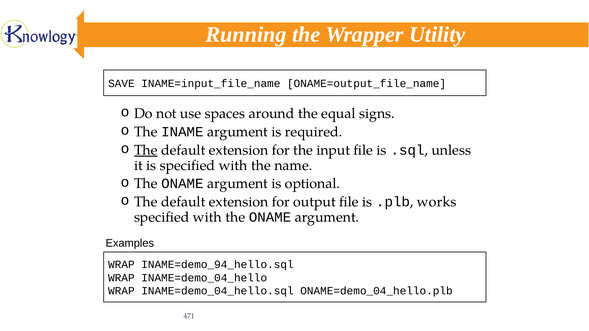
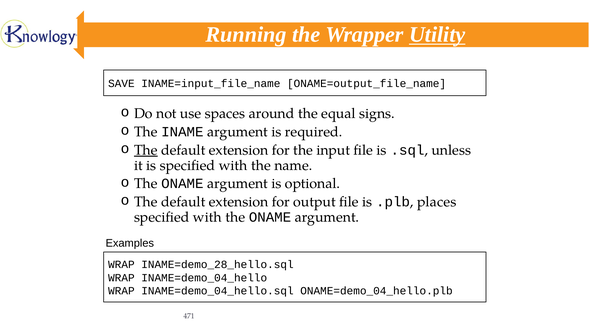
Utility underline: none -> present (437, 35)
works: works -> places (437, 202)
INAME=demo_94_hello.sql: INAME=demo_94_hello.sql -> INAME=demo_28_hello.sql (217, 265)
